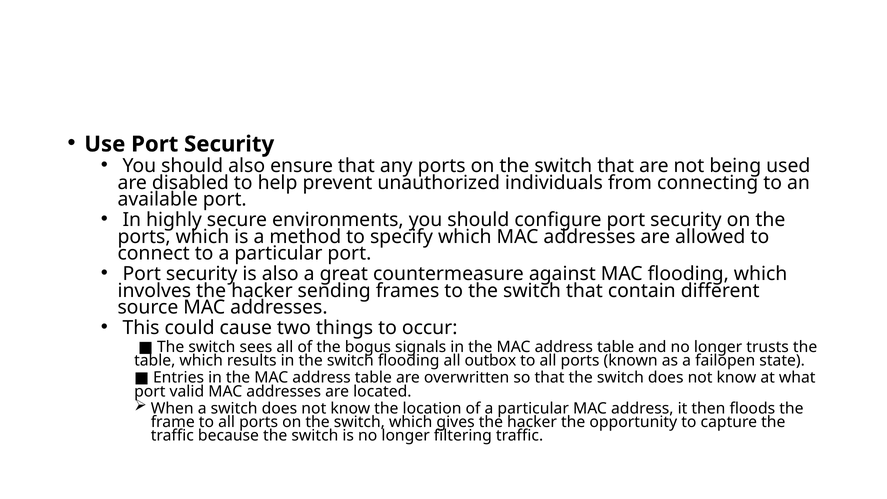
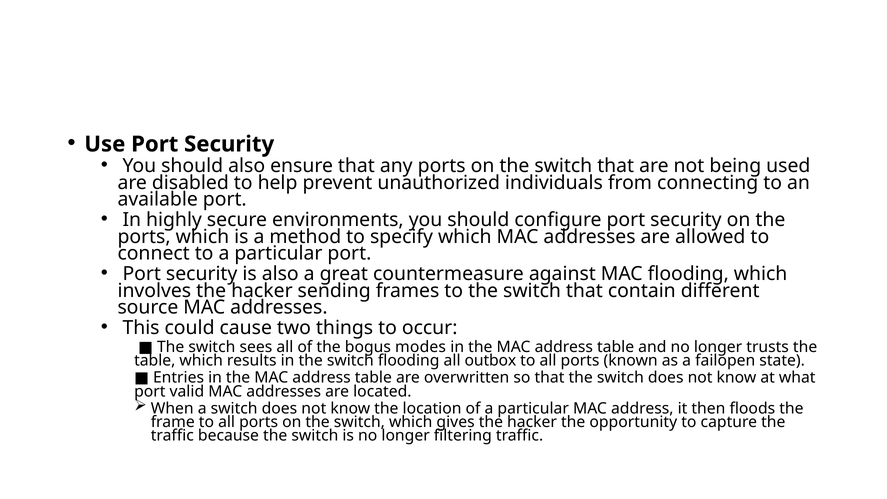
signals: signals -> modes (421, 347)
